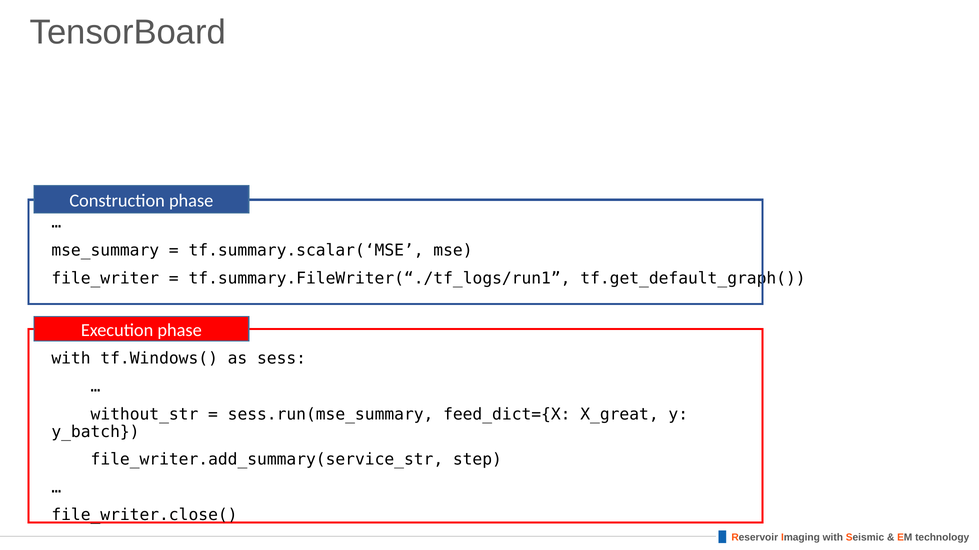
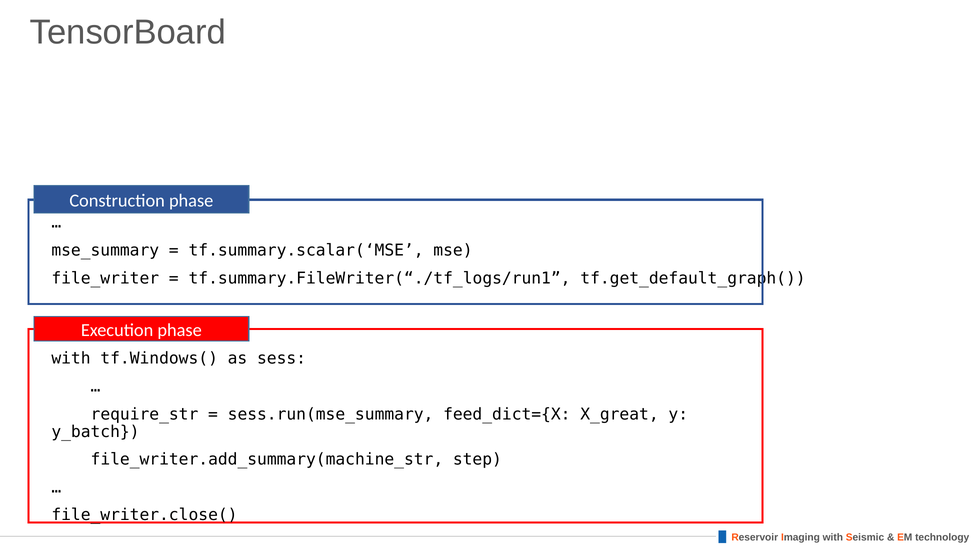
without_str: without_str -> require_str (144, 415)
file_writer.add_summary(service_str: file_writer.add_summary(service_str -> file_writer.add_summary(machine_str (267, 460)
